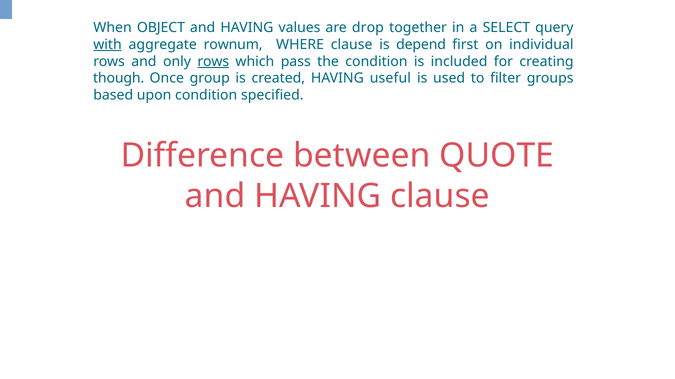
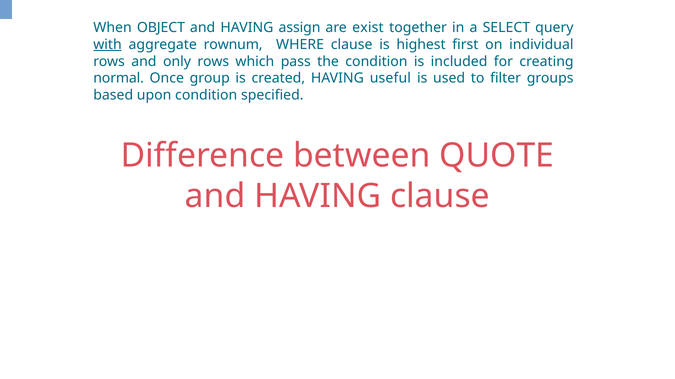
values: values -> assign (300, 28)
drop: drop -> exist (368, 28)
depend: depend -> highest (421, 45)
rows underline: present -> none (213, 62)
though: though -> normal (119, 78)
